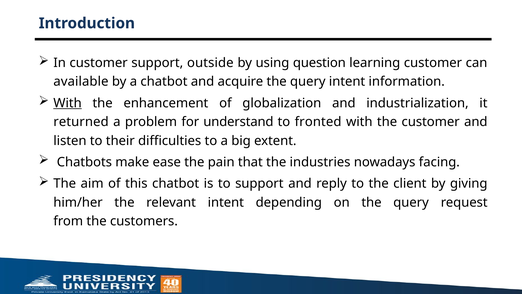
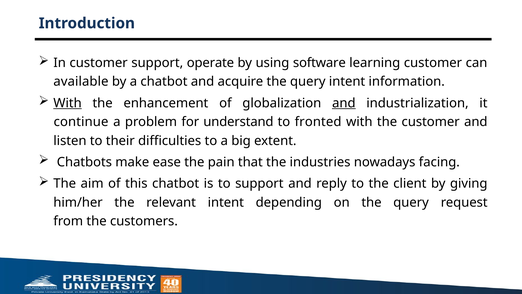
outside: outside -> operate (210, 63)
question: question -> software (319, 63)
and underline: none -> present (344, 103)
returned: returned -> continue (81, 122)
